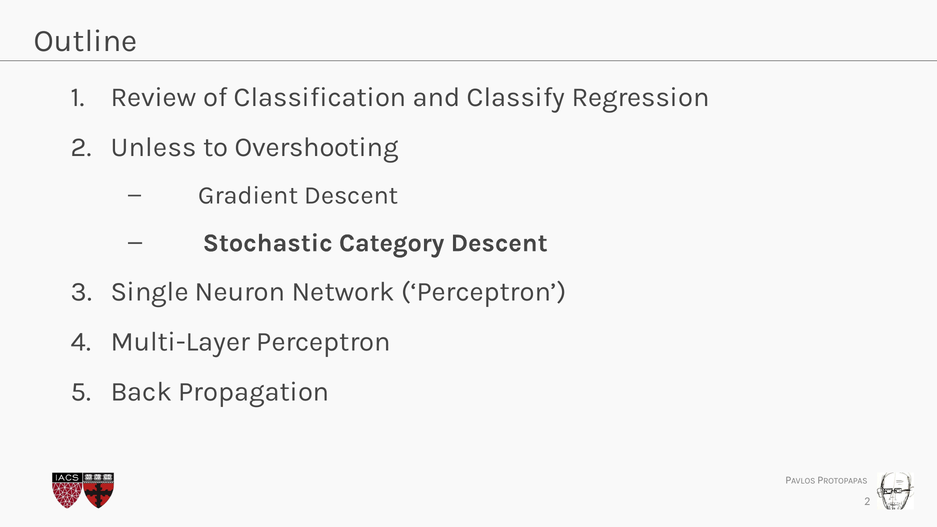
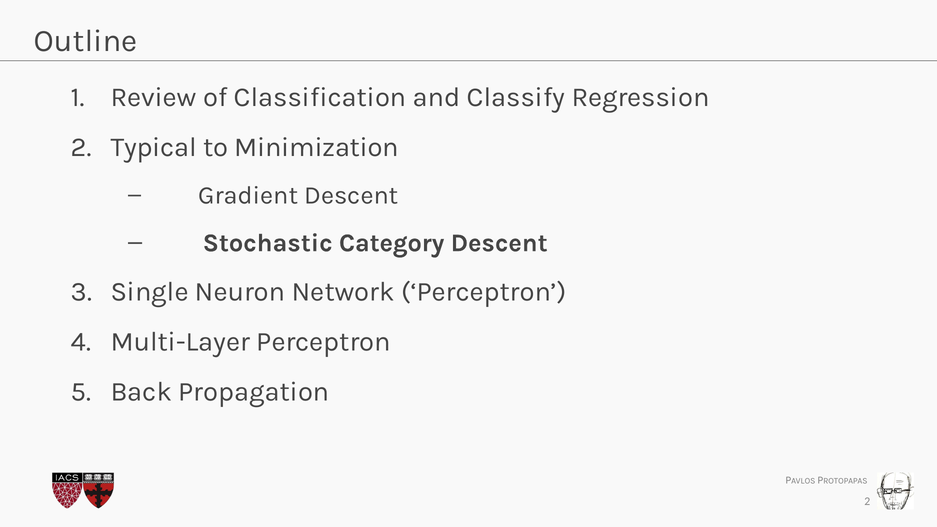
Unless: Unless -> Typical (154, 147)
Overshooting: Overshooting -> Minimization (317, 147)
